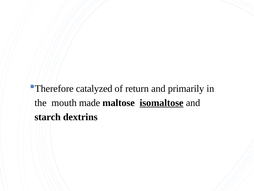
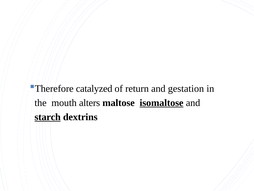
primarily: primarily -> gestation (186, 88)
made: made -> alters (90, 103)
starch underline: none -> present (48, 117)
